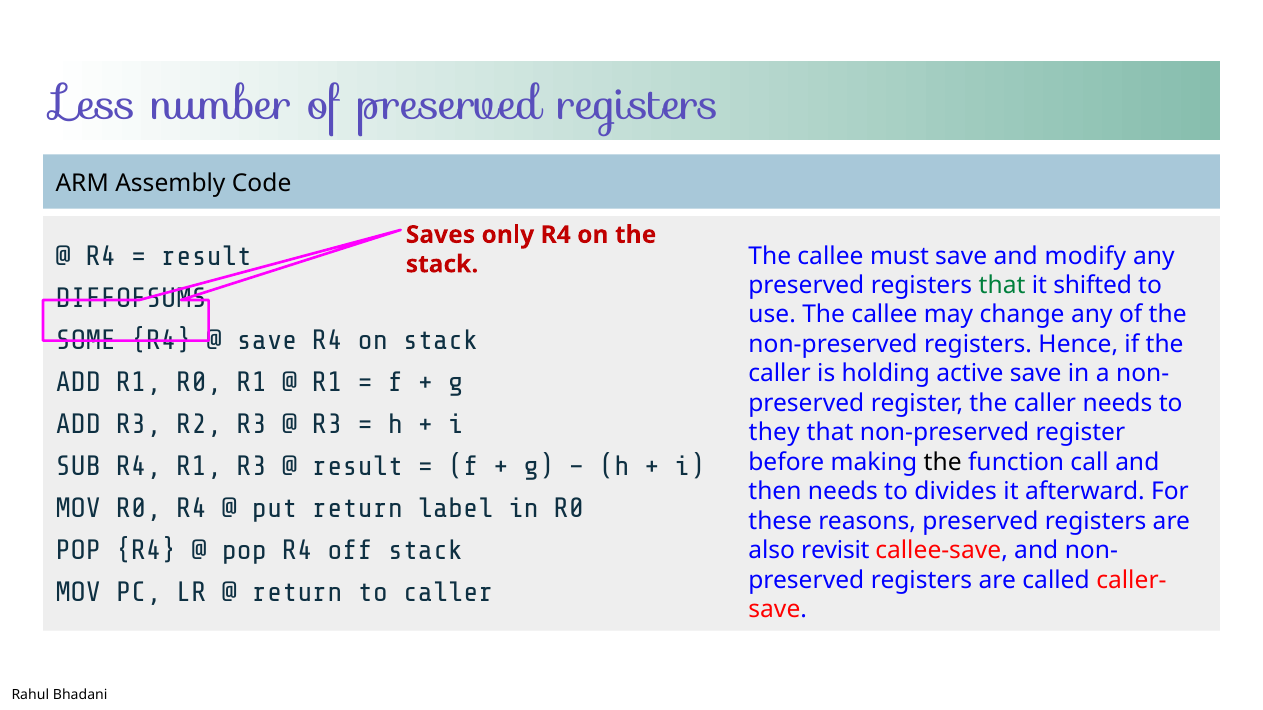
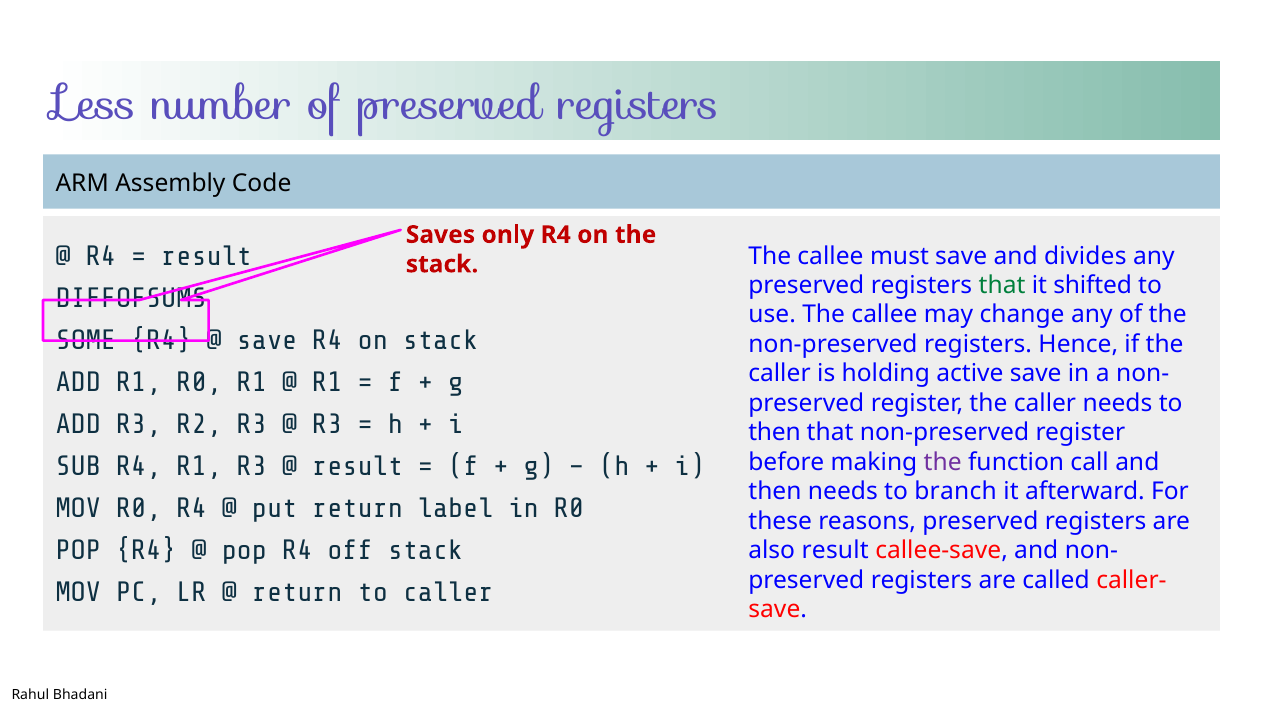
modify: modify -> divides (1085, 256)
they: they -> then (775, 433)
the colour: black -> purple (943, 462)
divides: divides -> branch (956, 492)
also revisit: revisit -> result (835, 551)
